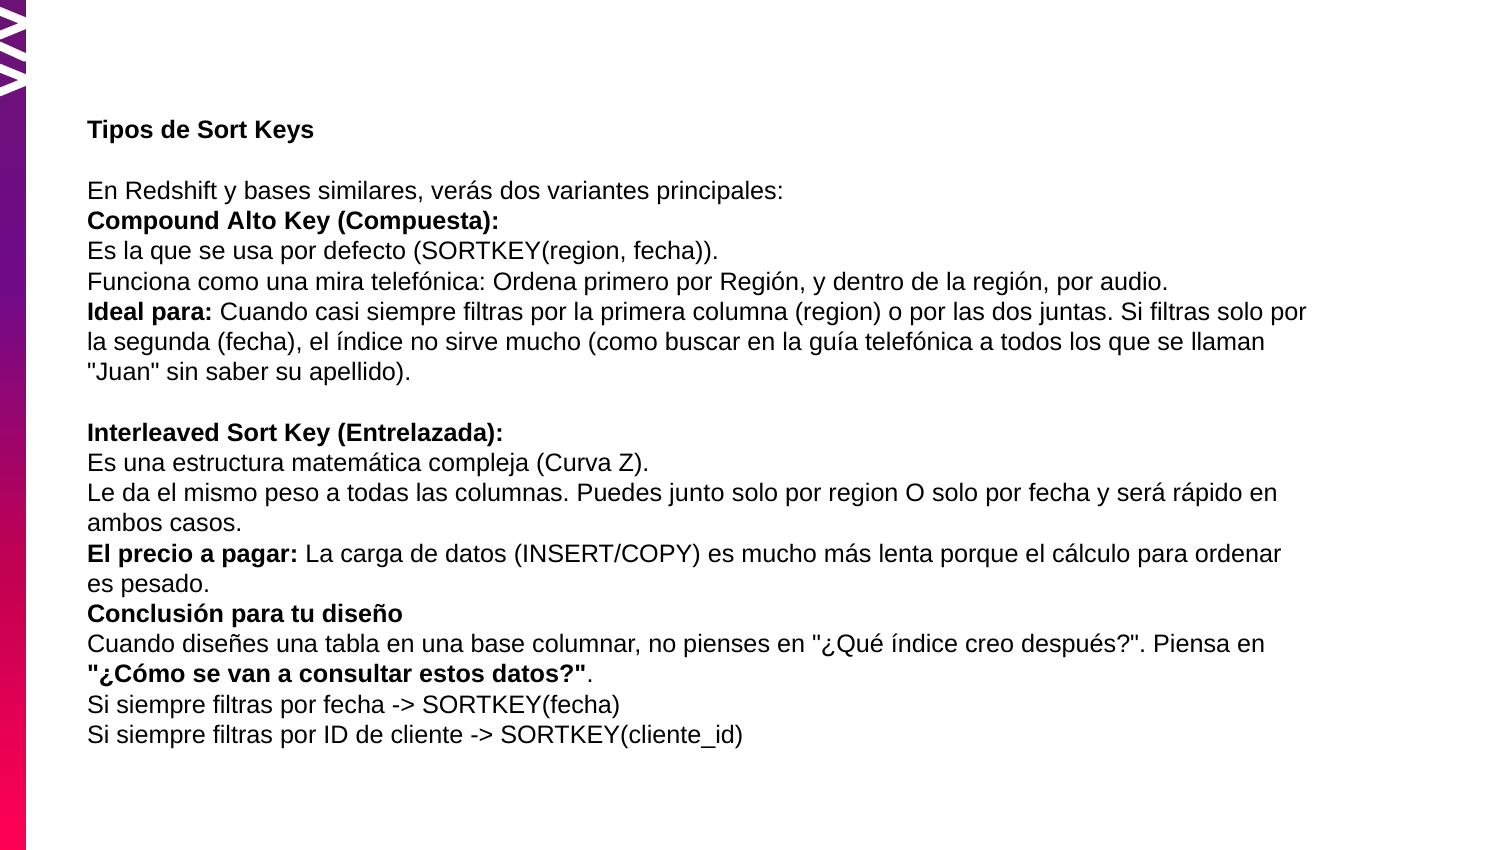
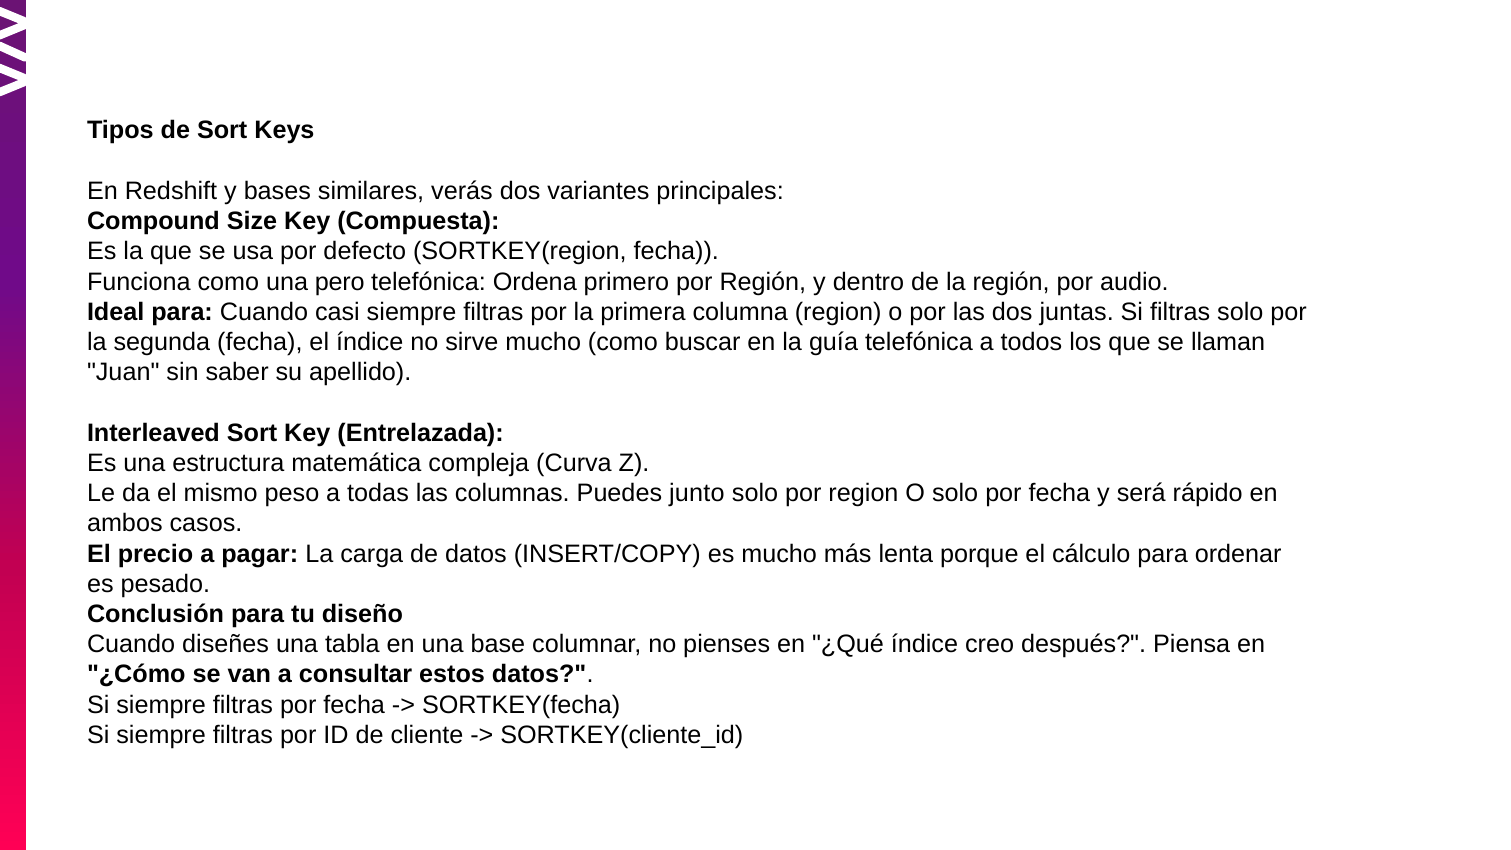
Alto: Alto -> Size (252, 221)
mira: mira -> pero (340, 282)
